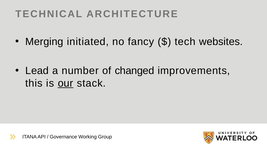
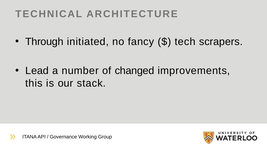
Merging: Merging -> Through (44, 42)
websites: websites -> scrapers (221, 42)
our underline: present -> none (65, 83)
